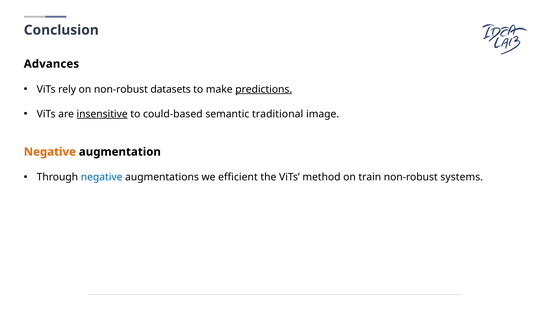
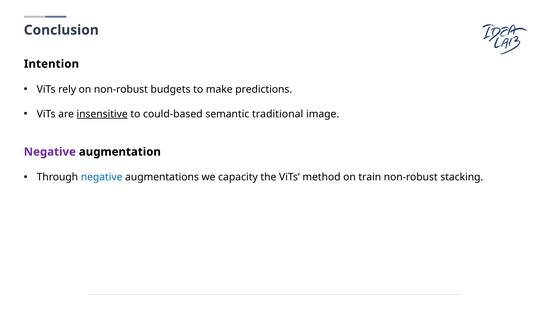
Advances: Advances -> Intention (51, 64)
datasets: datasets -> budgets (171, 89)
predictions underline: present -> none (264, 89)
Negative colour: orange -> purple (50, 152)
efficient: efficient -> capacity (238, 177)
systems: systems -> stacking (462, 177)
